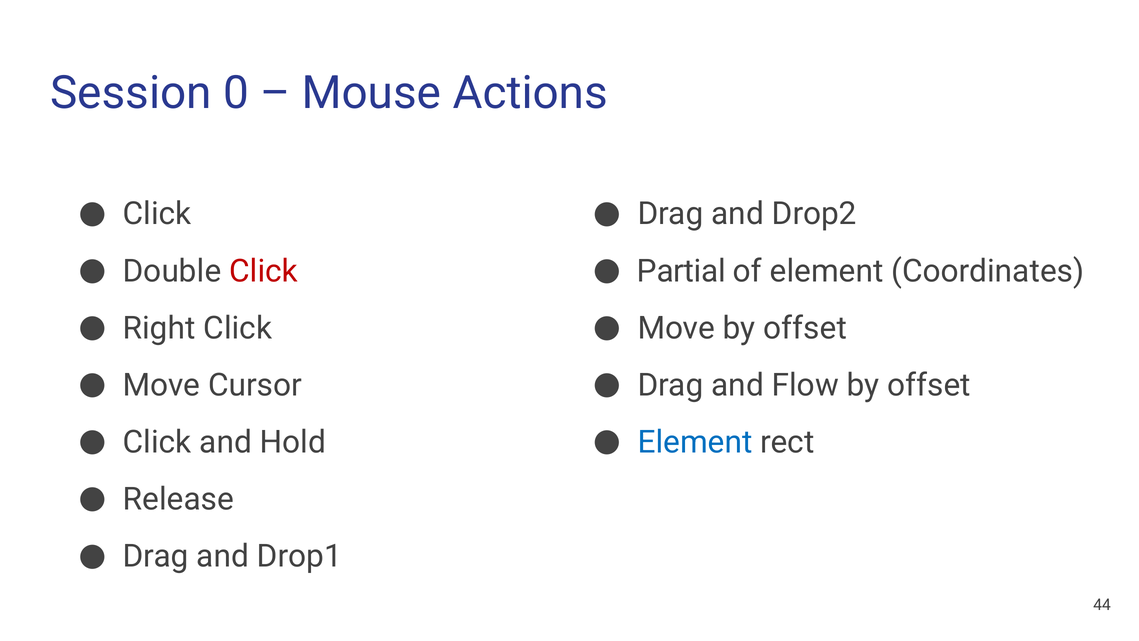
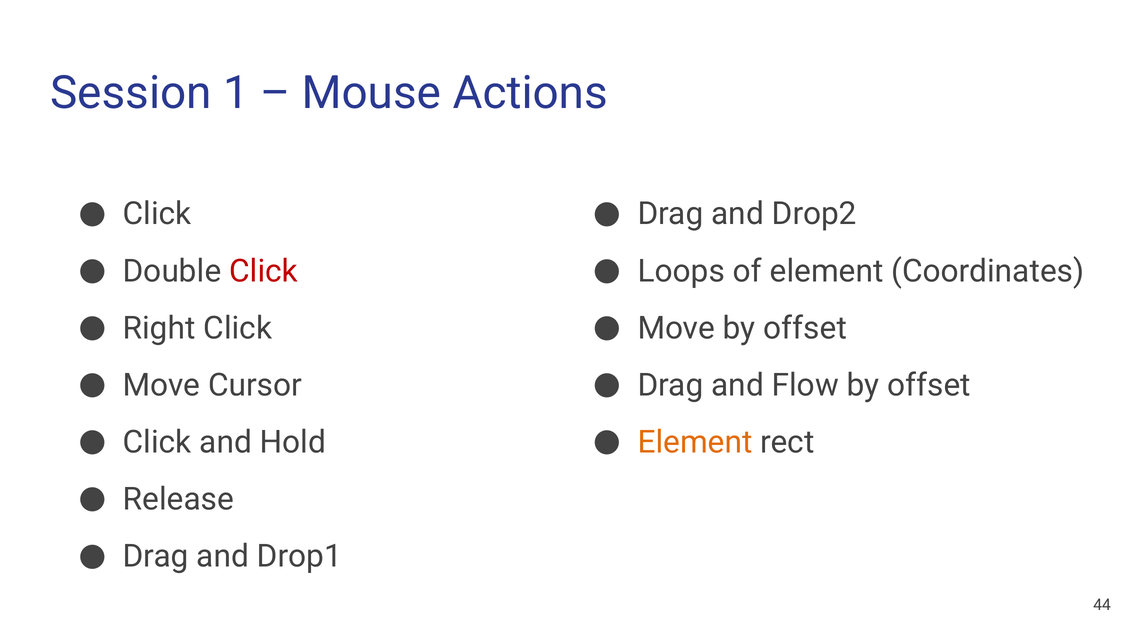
0: 0 -> 1 (236, 93)
Partial: Partial -> Loops (681, 271)
Element colour: blue -> orange (695, 442)
